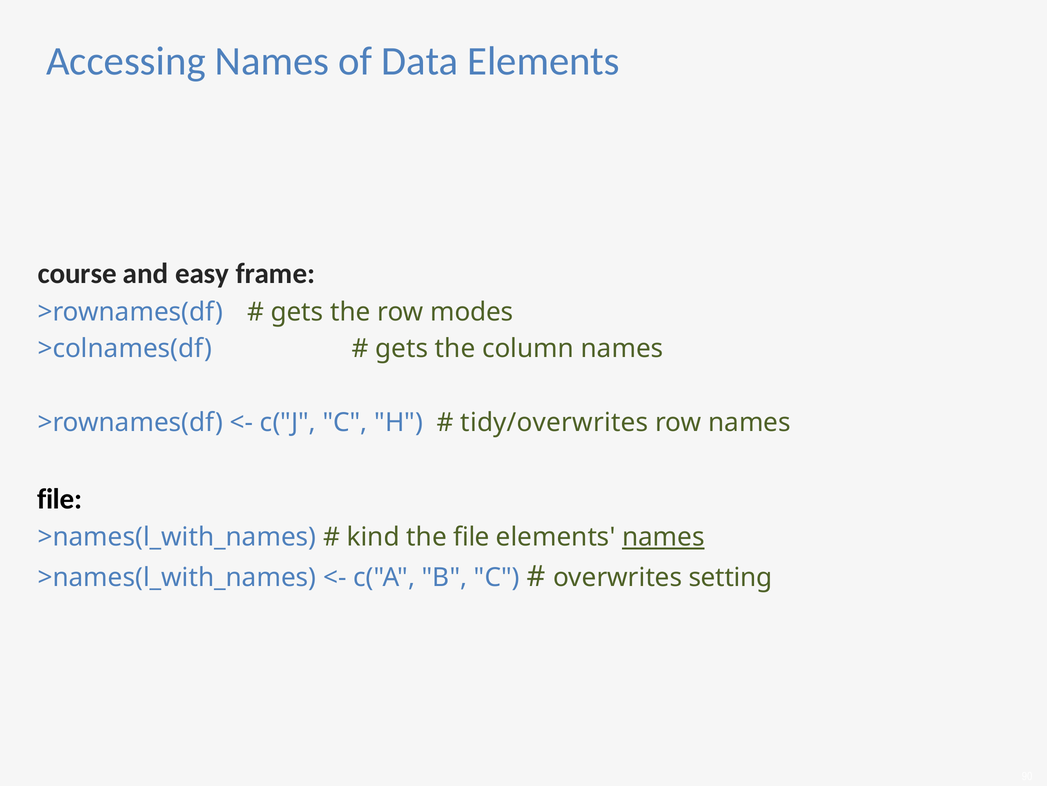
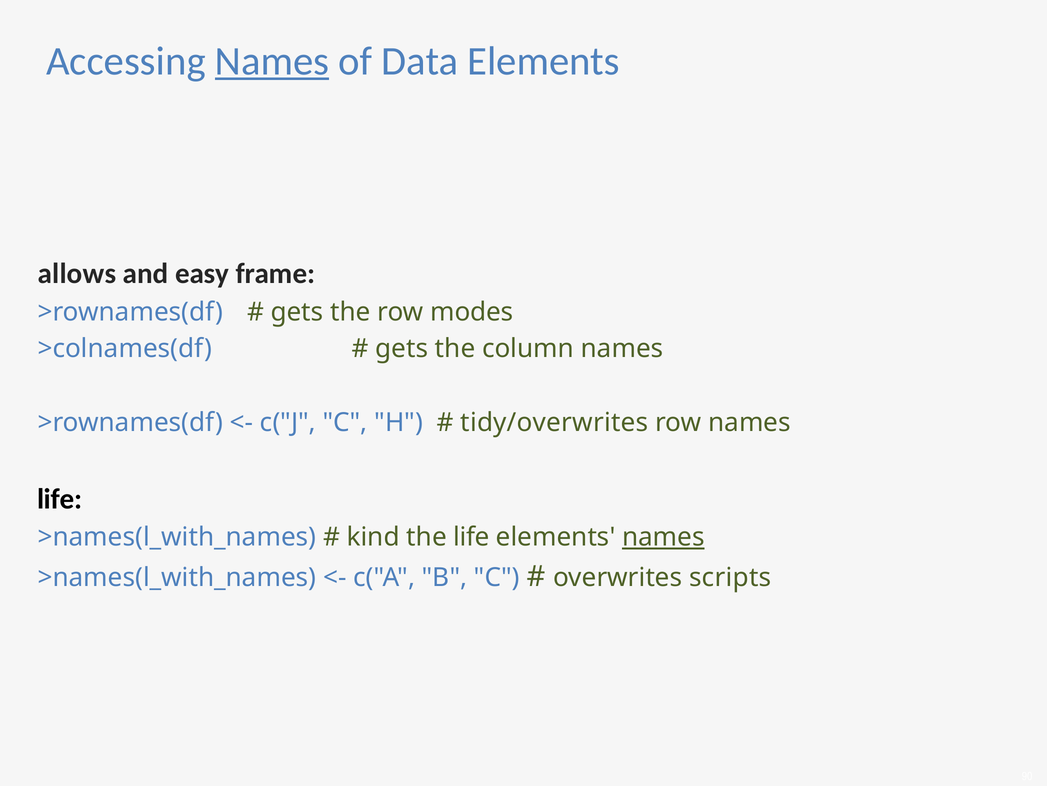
Names underline: none -> present (272, 61)
course: course -> allows (77, 273)
file: file -> life (60, 499)
the file: file -> life (472, 537)
setting: setting -> scripts (730, 577)
